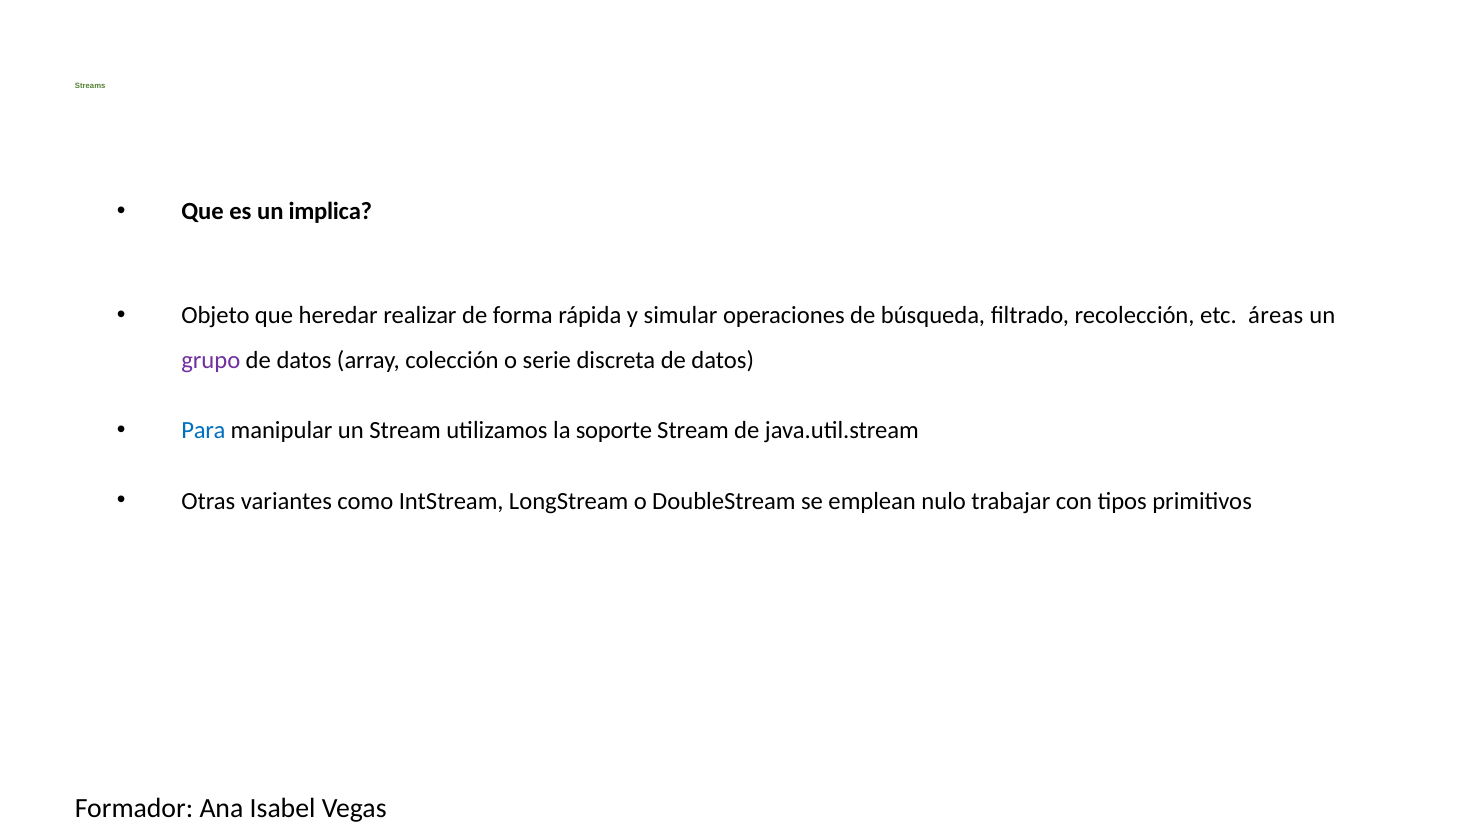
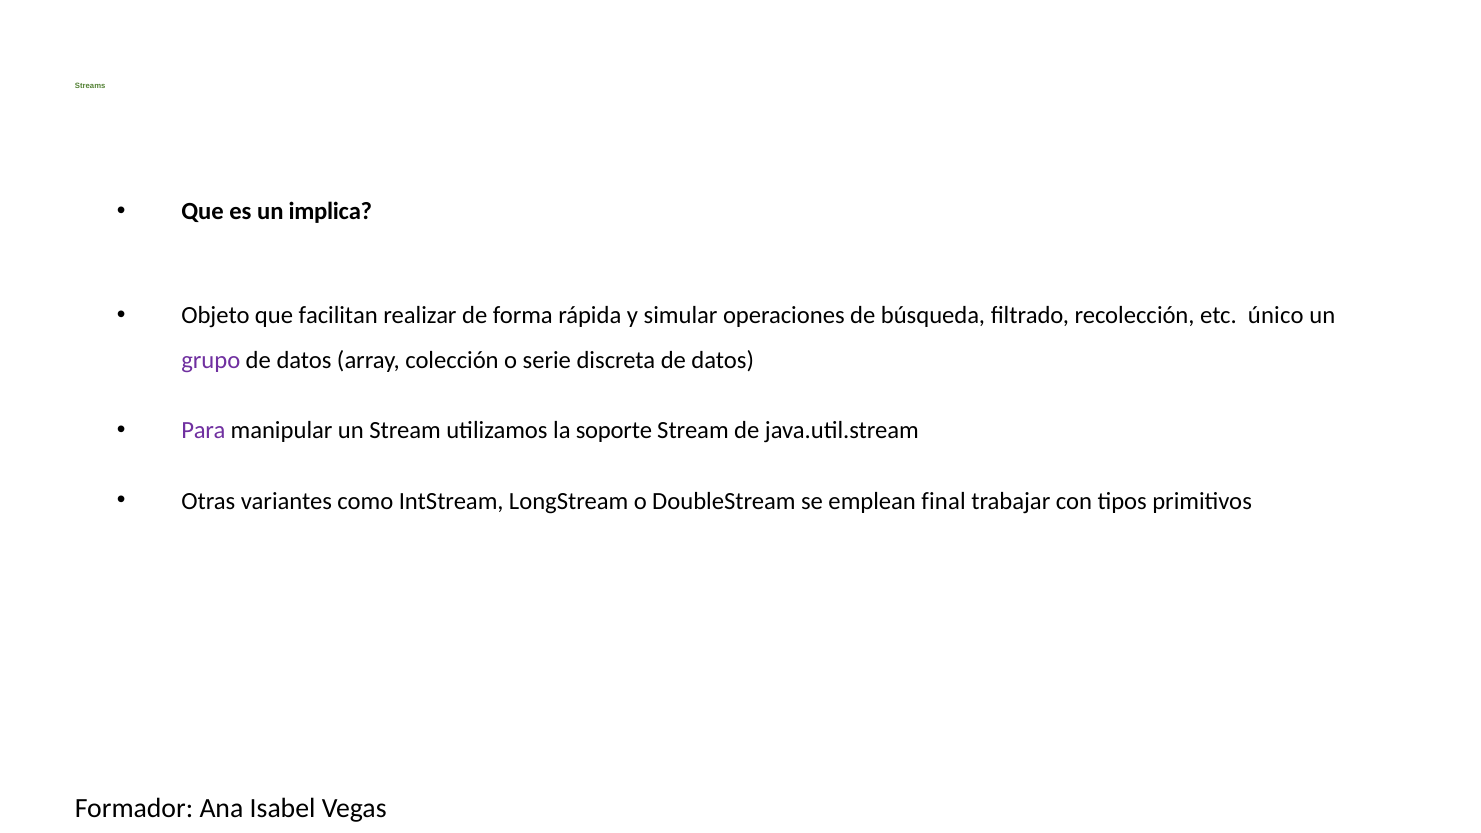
heredar: heredar -> facilitan (338, 316)
áreas: áreas -> único (1276, 316)
Para colour: blue -> purple (203, 431)
nulo: nulo -> final (944, 501)
